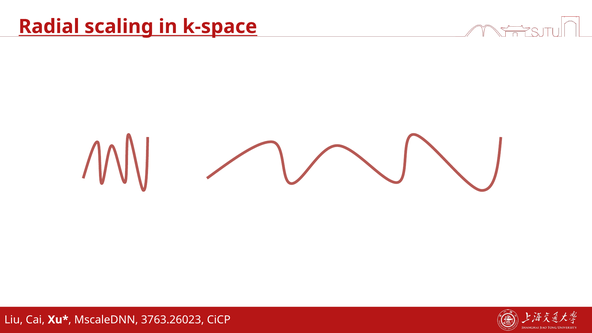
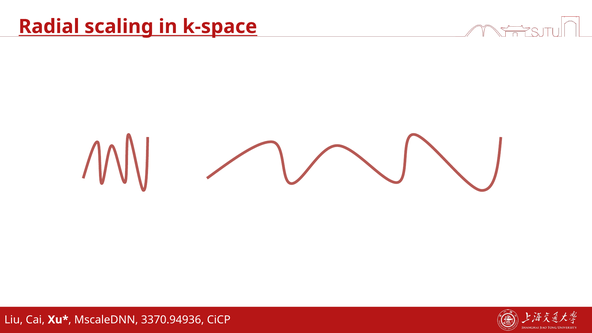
3763.26023: 3763.26023 -> 3370.94936 (173, 320)
